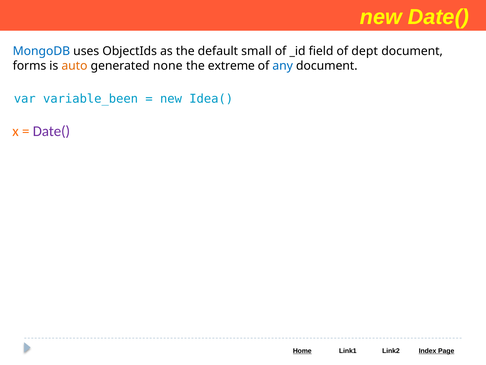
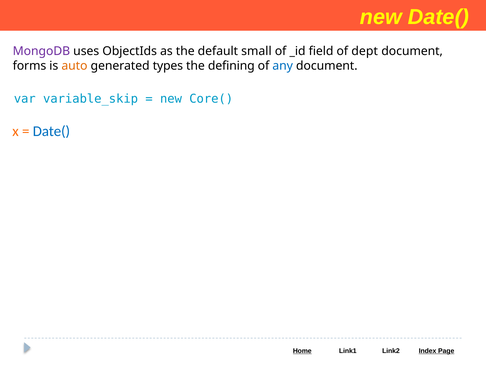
MongoDB colour: blue -> purple (41, 51)
none: none -> types (168, 66)
extreme: extreme -> defining (231, 66)
variable_been: variable_been -> variable_skip (91, 99)
Idea(: Idea( -> Core( (211, 99)
Date( colour: purple -> blue (51, 131)
